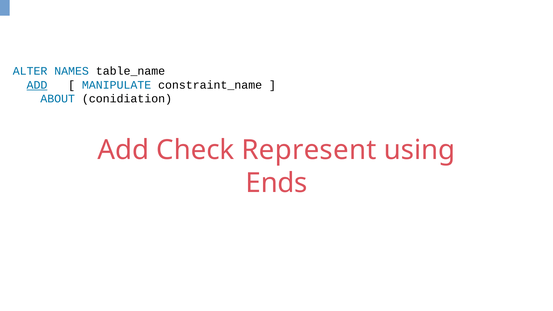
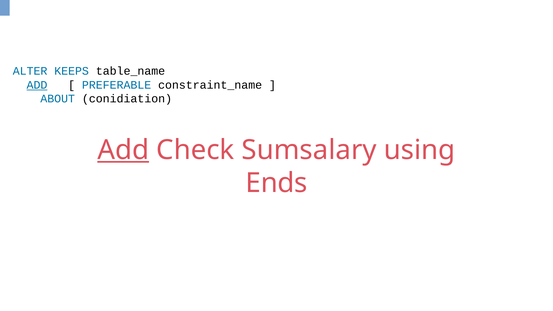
NAMES: NAMES -> KEEPS (72, 71)
MANIPULATE: MANIPULATE -> PREFERABLE (117, 85)
Add underline: none -> present (123, 150)
Represent: Represent -> Sumsalary (309, 150)
